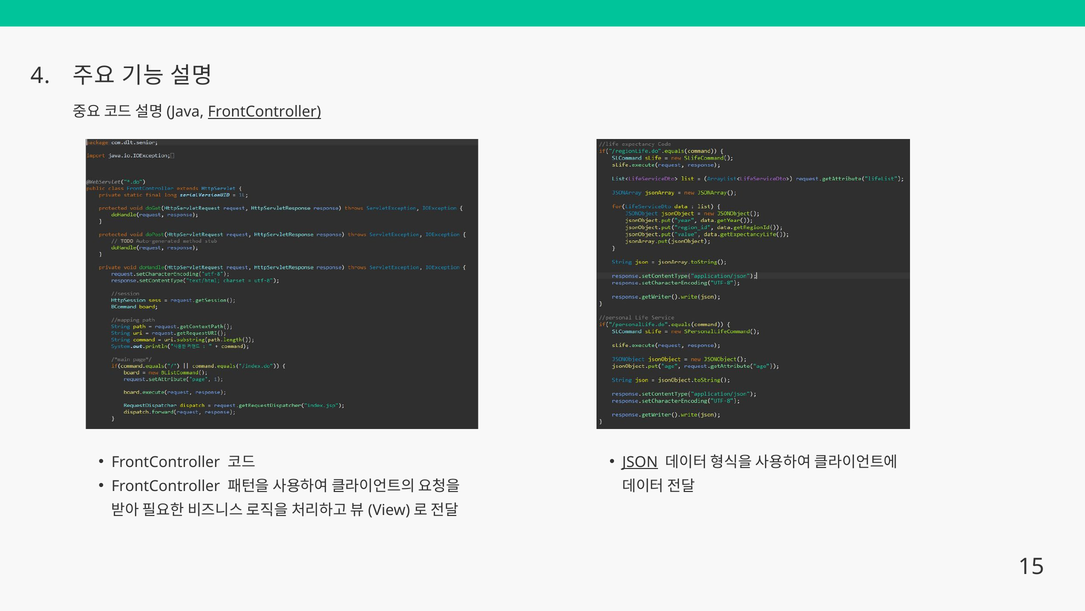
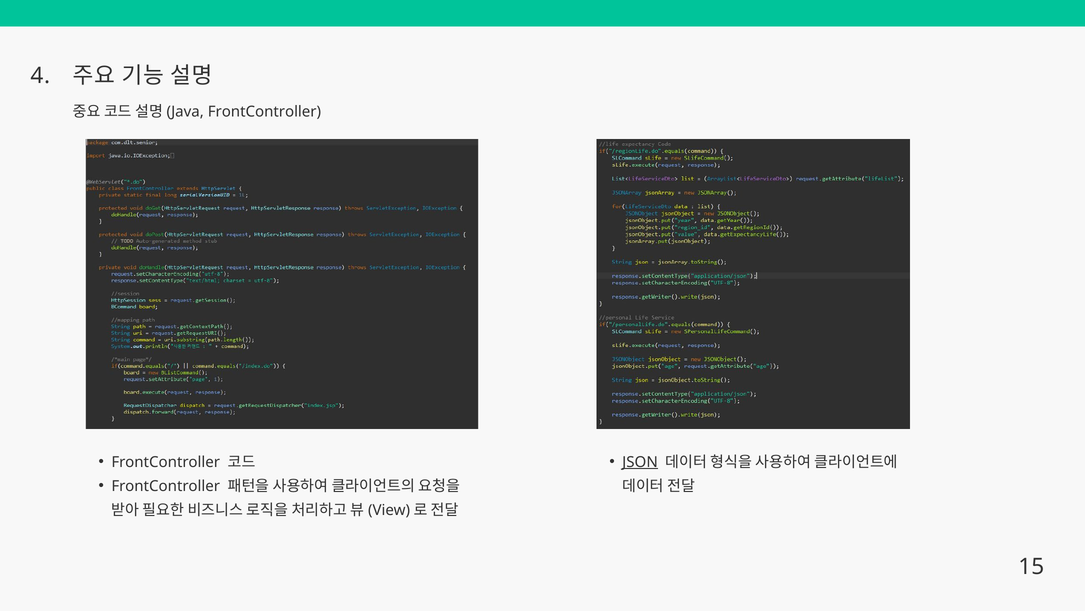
FrontController underline: present -> none (264, 112)
